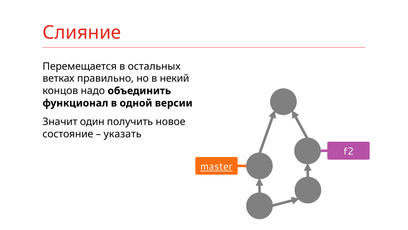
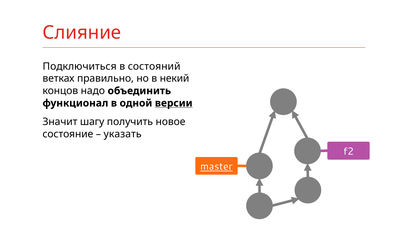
Перемещается: Перемещается -> Подключиться (80, 66)
остальных: остальных -> состояний (154, 66)
версии underline: none -> present (174, 103)
один: один -> шагу (92, 122)
